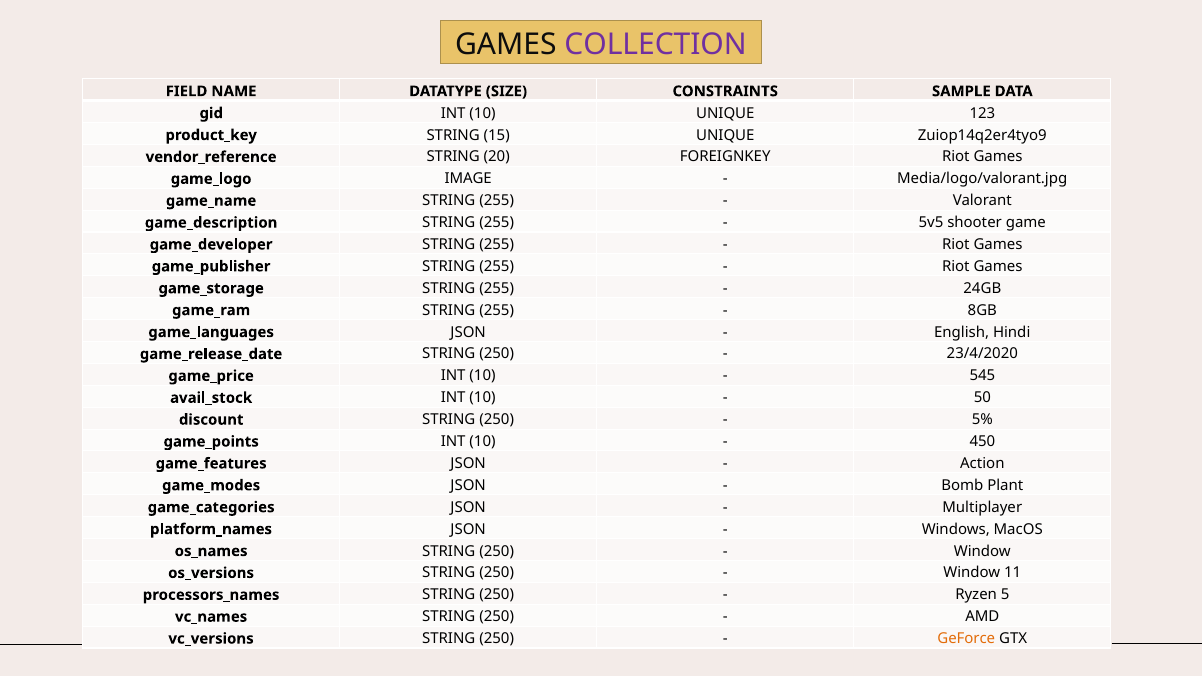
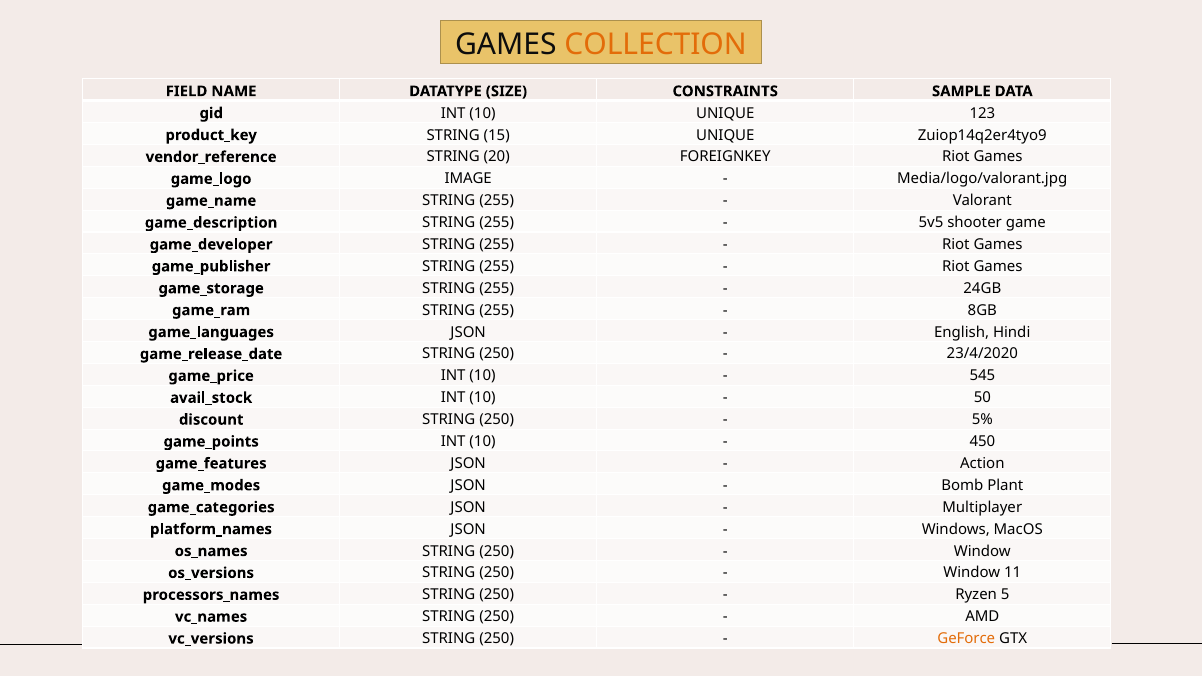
COLLECTION colour: purple -> orange (656, 44)
